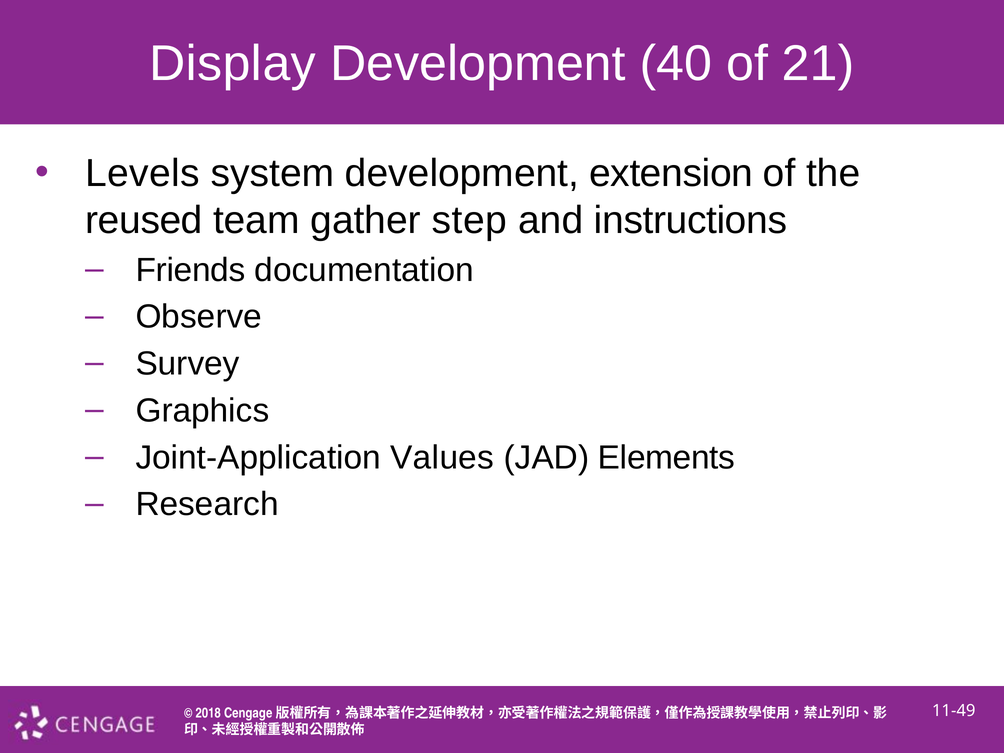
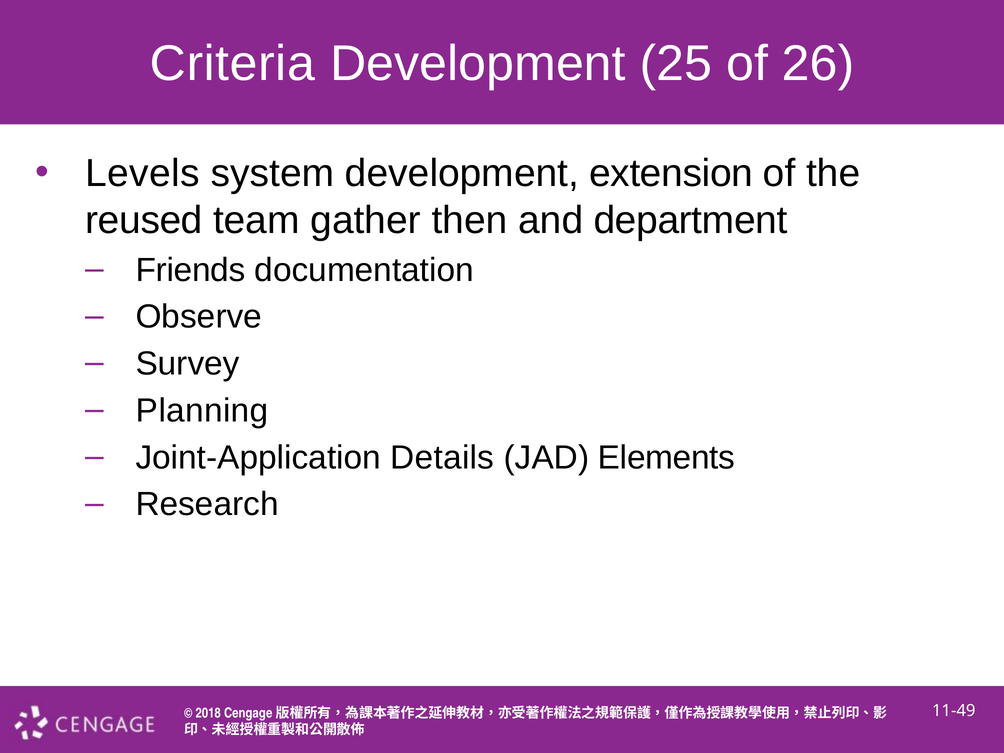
Display: Display -> Criteria (232, 64)
40: 40 -> 25 (676, 64)
21: 21 -> 26 (818, 64)
step: step -> then (470, 220)
instructions: instructions -> department (691, 220)
Graphics: Graphics -> Planning (202, 411)
Values: Values -> Details (442, 457)
